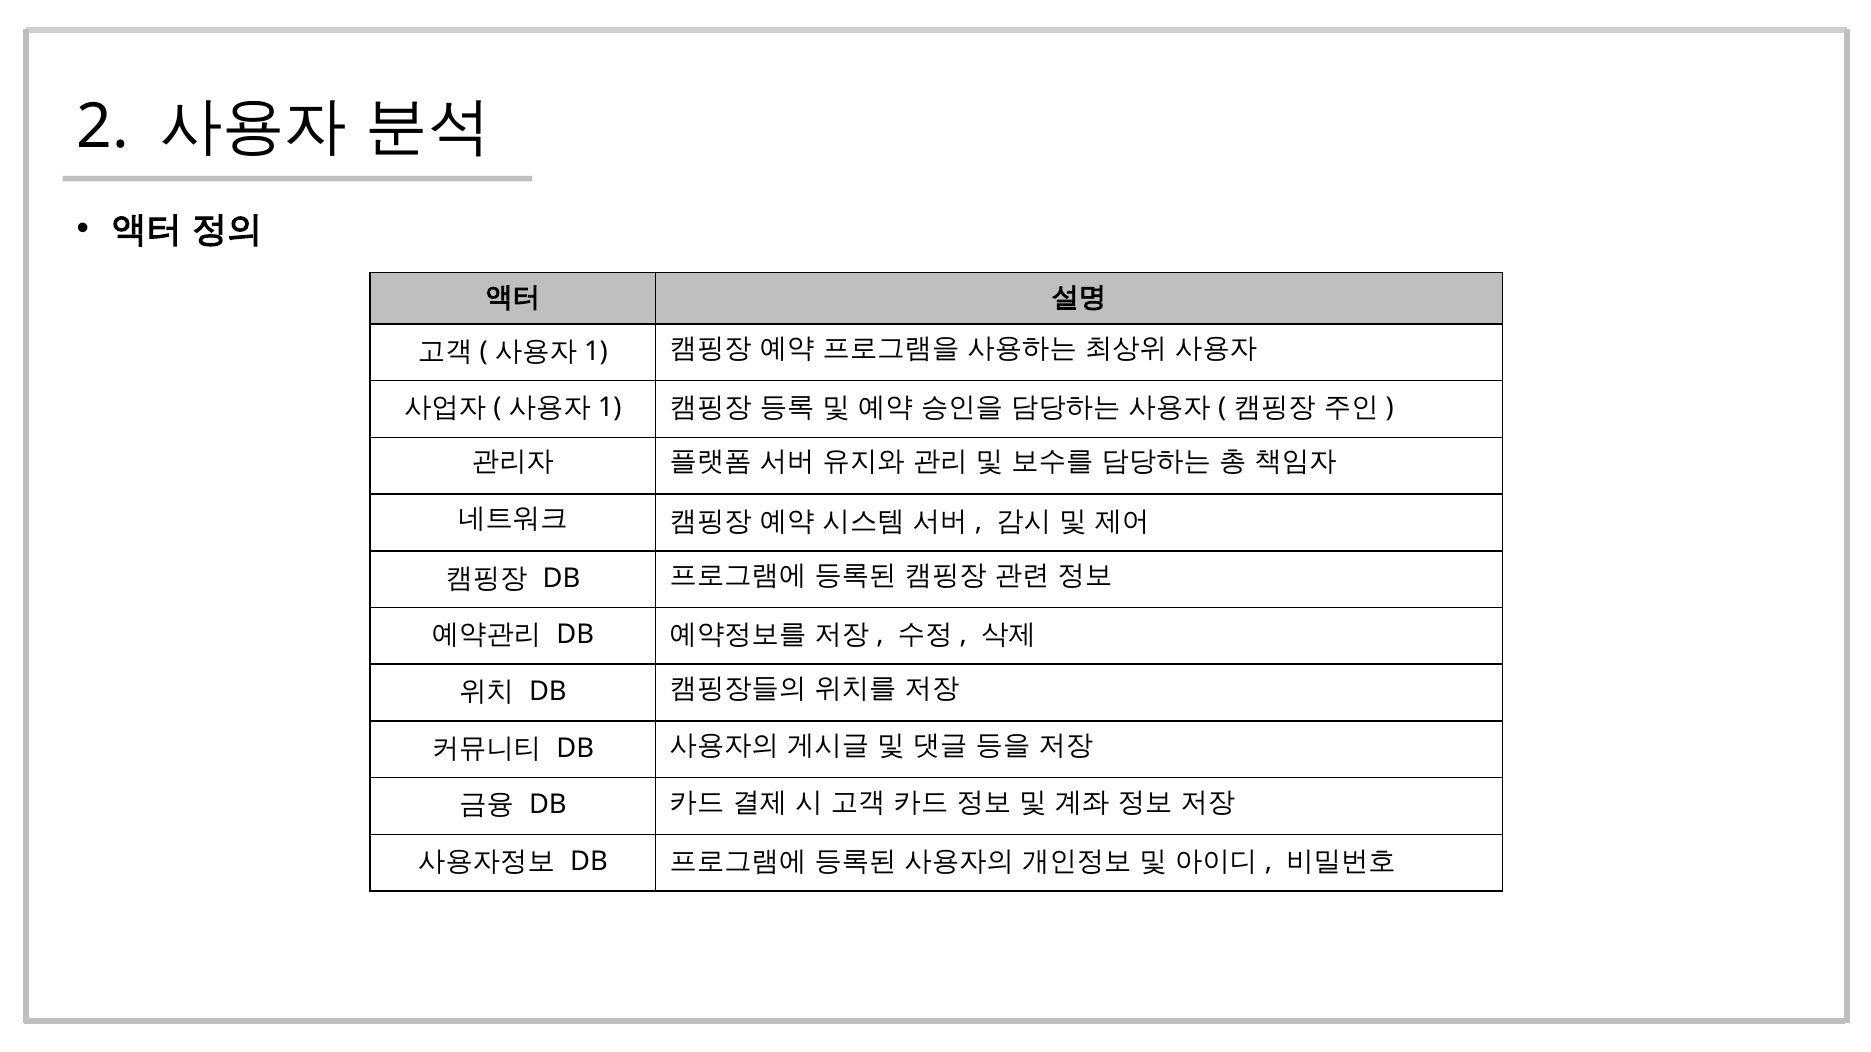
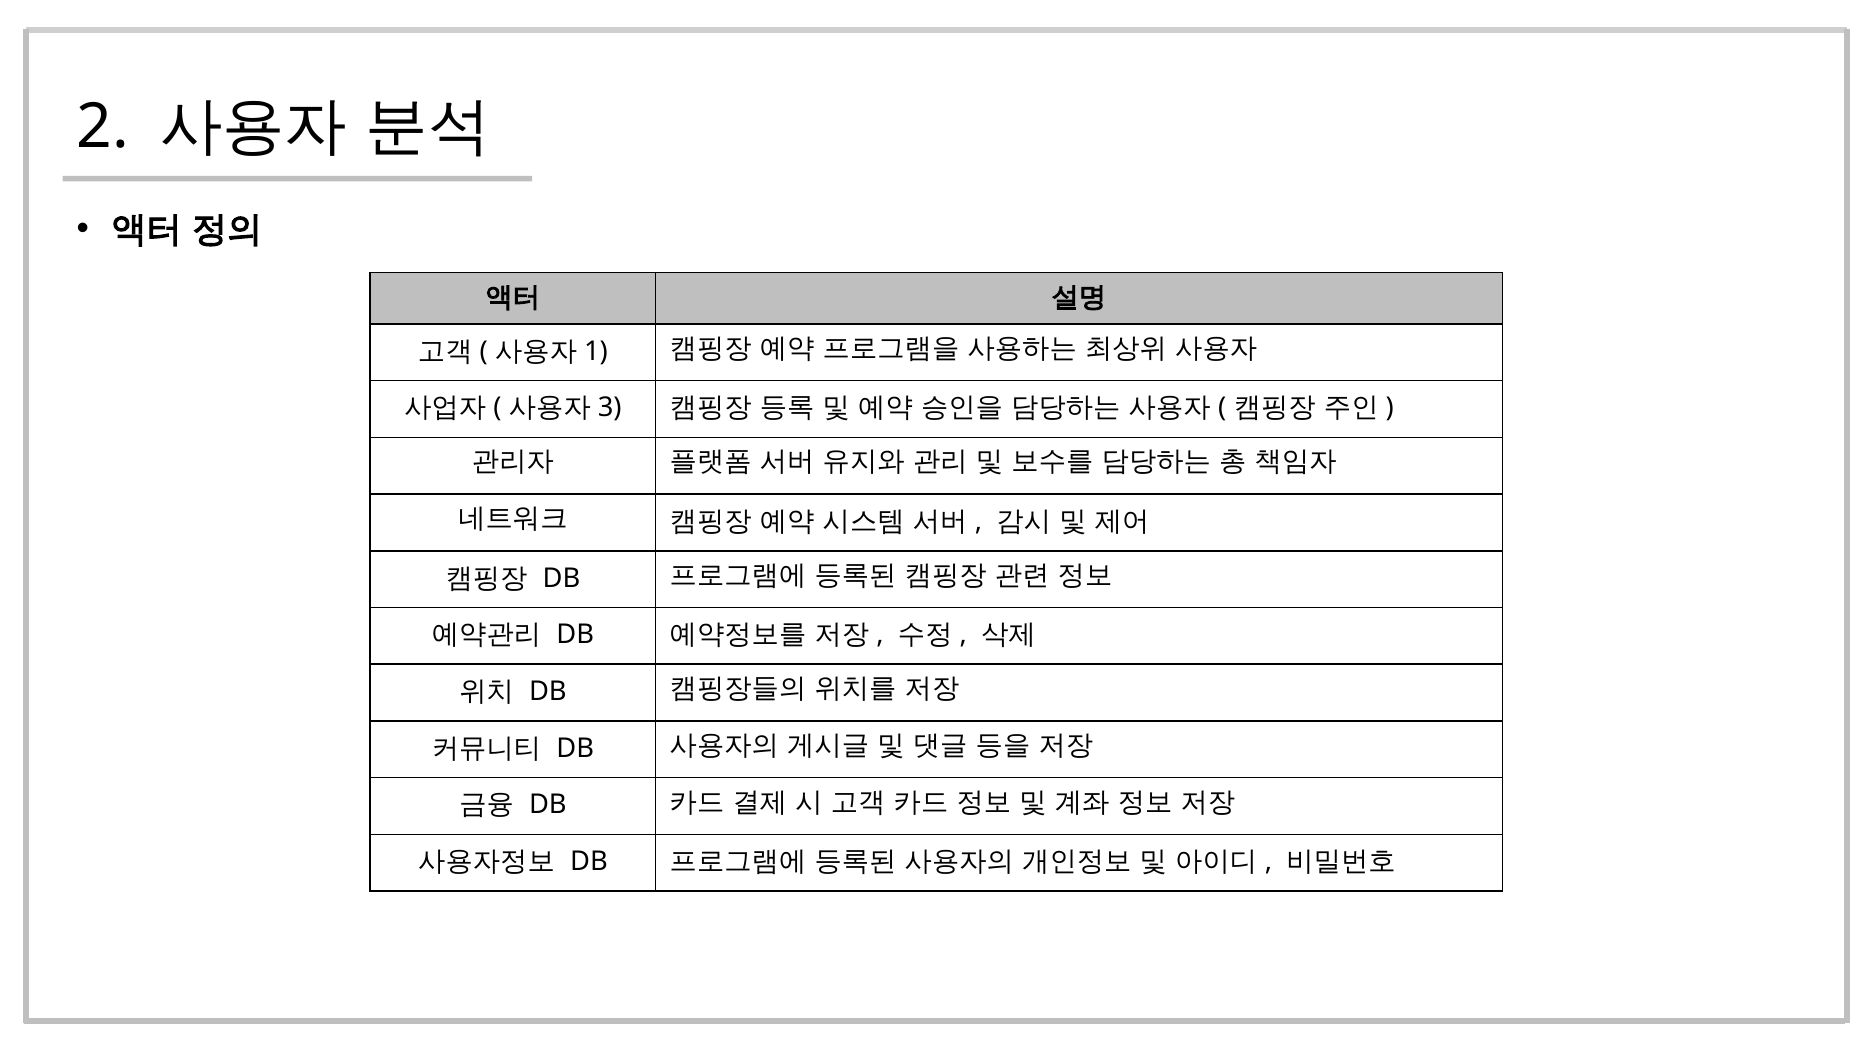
1: 1 -> 3 (610, 408)
